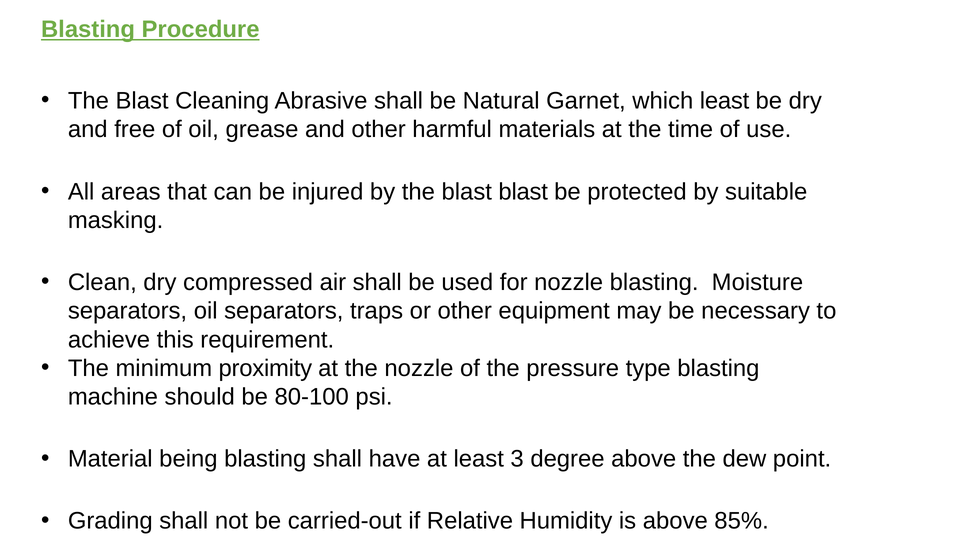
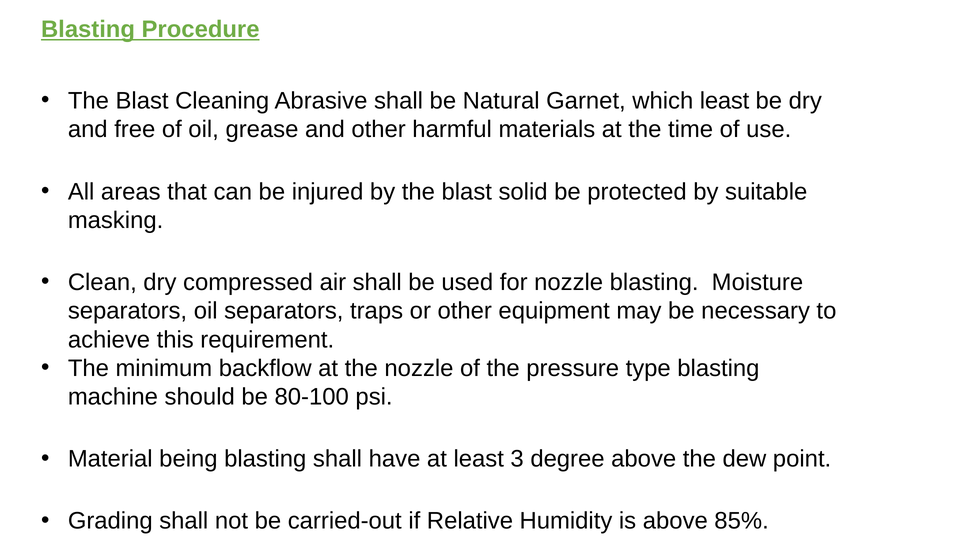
blast blast: blast -> solid (523, 192)
proximity: proximity -> backflow (265, 368)
